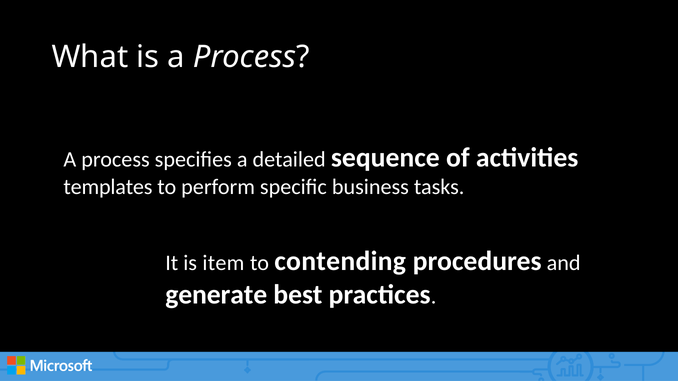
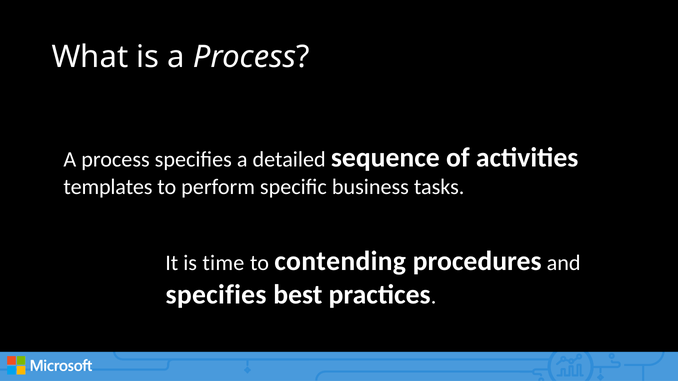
item: item -> time (223, 263)
generate: generate -> specifies (216, 295)
